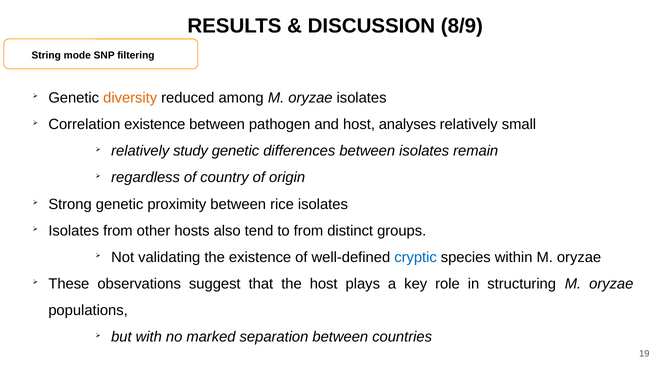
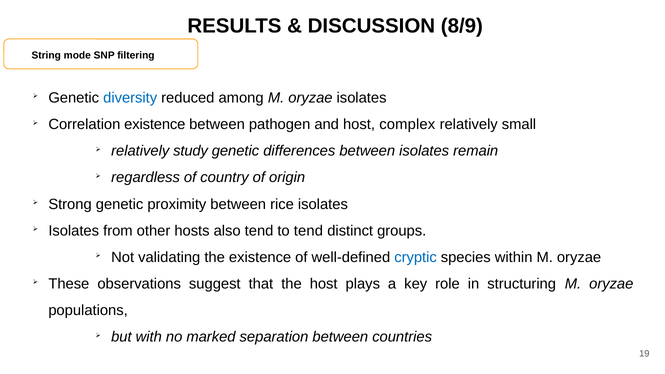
diversity colour: orange -> blue (130, 98)
analyses: analyses -> complex (407, 125)
to from: from -> tend (308, 231)
